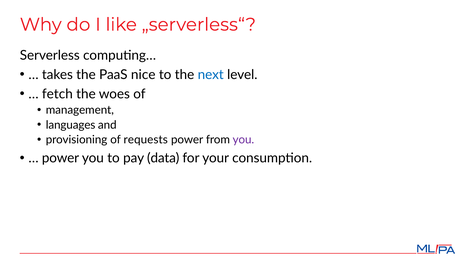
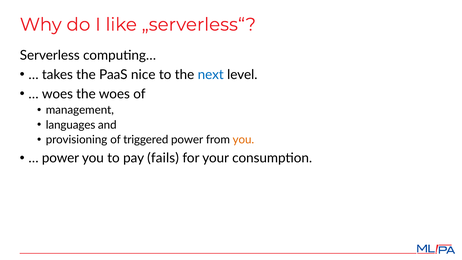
fetch: fetch -> woes (57, 94)
requests: requests -> triggered (146, 140)
you colour: purple -> orange (243, 140)
data: data -> fails (163, 158)
